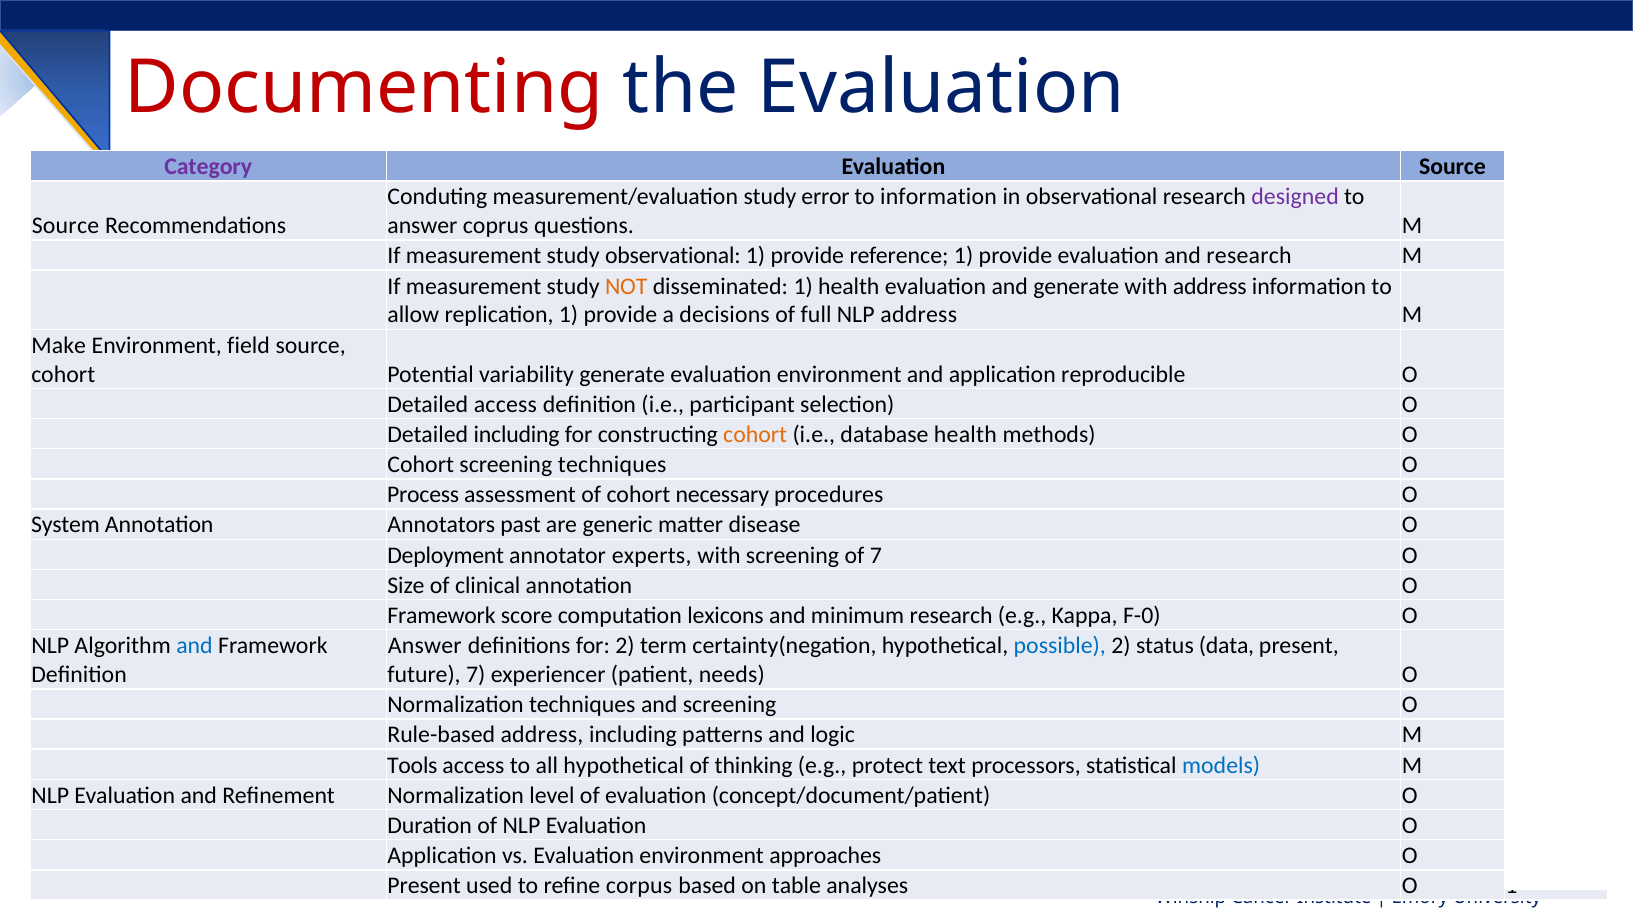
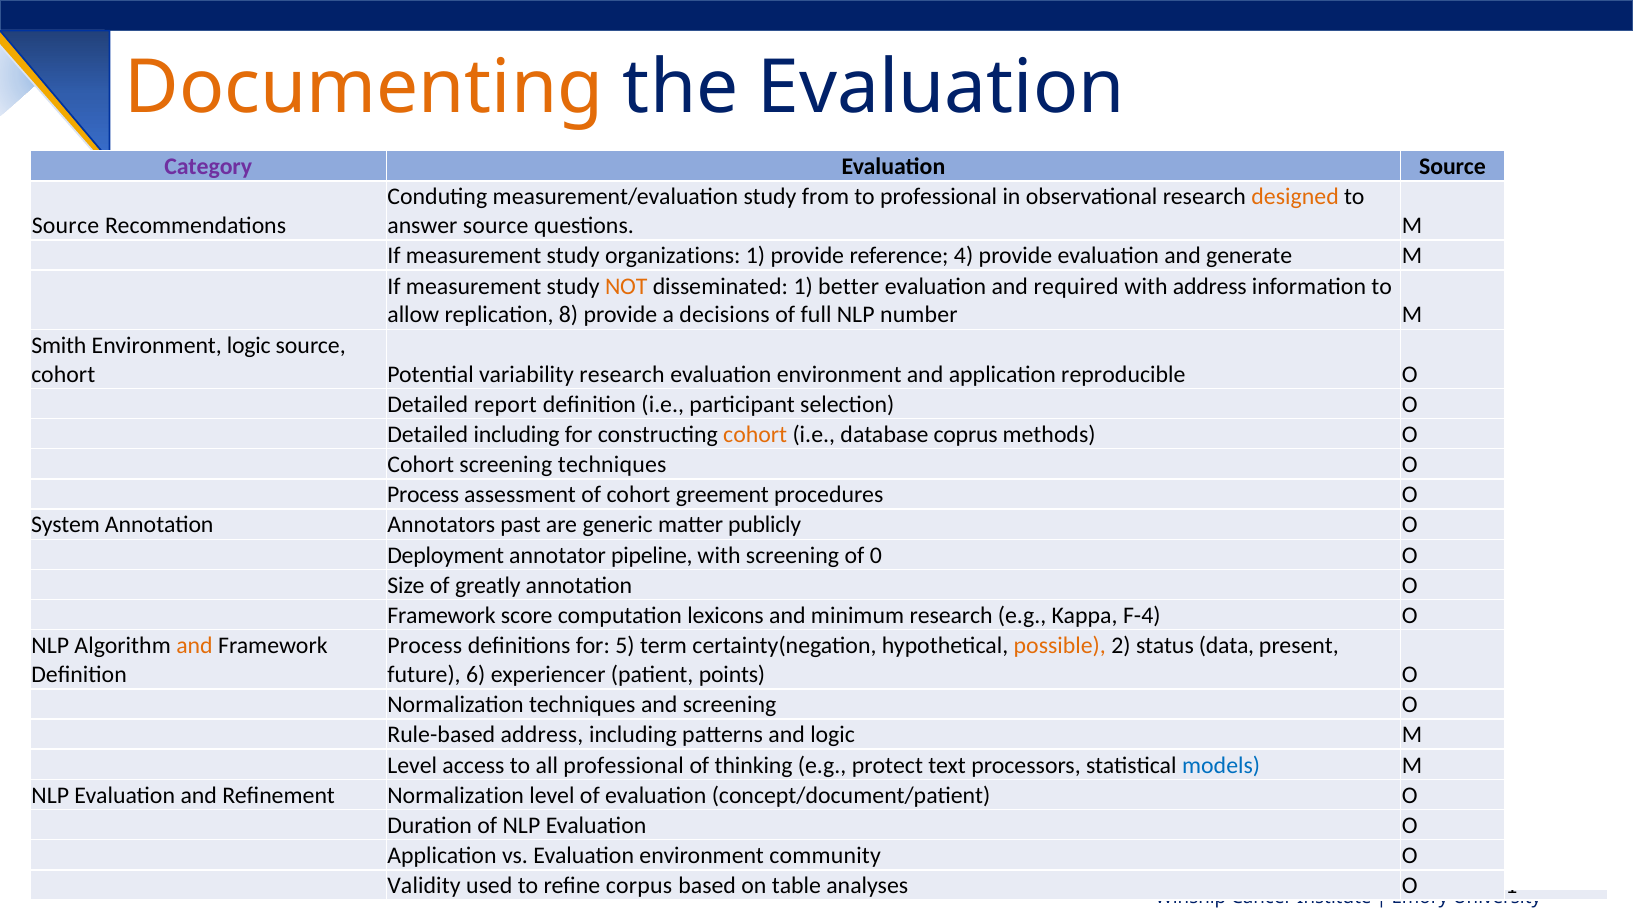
Documenting colour: red -> orange (364, 88)
error: error -> from (825, 197)
to information: information -> professional (939, 197)
designed colour: purple -> orange (1295, 197)
answer coprus: coprus -> source (496, 226)
study observational: observational -> organizations (673, 256)
reference 1: 1 -> 4 (964, 256)
and research: research -> generate (1249, 256)
1 health: health -> better (849, 286)
and generate: generate -> required (1076, 286)
replication 1: 1 -> 8 (569, 315)
NLP address: address -> number (919, 315)
Make: Make -> Smith (59, 345)
Environment field: field -> logic (249, 345)
variability generate: generate -> research (622, 374)
Detailed access: access -> report (505, 405)
database health: health -> coprus (966, 435)
necessary: necessary -> greement (722, 495)
disease: disease -> publicly (765, 525)
experts: experts -> pipeline (652, 556)
of 7: 7 -> 0 (876, 556)
clinical: clinical -> greatly (488, 586)
F-0: F-0 -> F-4 (1142, 616)
and colour: blue -> orange (194, 646)
Answer: Answer -> Process (425, 646)
for 2: 2 -> 5 (625, 646)
possible colour: blue -> orange (1060, 646)
future 7: 7 -> 6 (476, 675)
needs: needs -> points (732, 675)
Tools: Tools -> Level (412, 766)
all hypothetical: hypothetical -> professional (624, 766)
approaches: approaches -> community (825, 856)
Present: Present -> Validity (424, 886)
